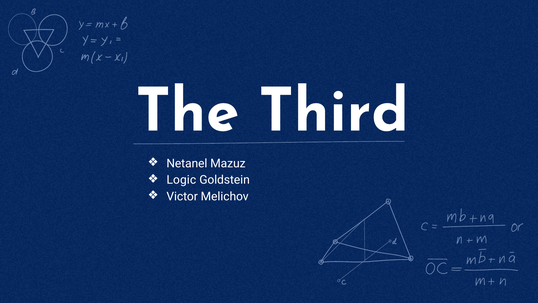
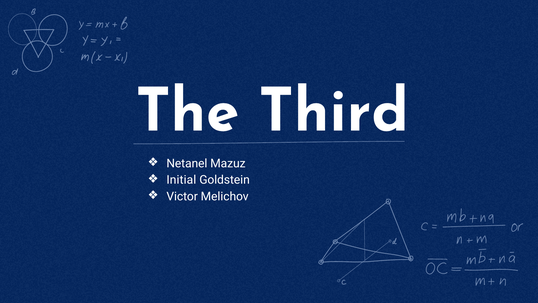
Logic: Logic -> Initial (181, 180)
